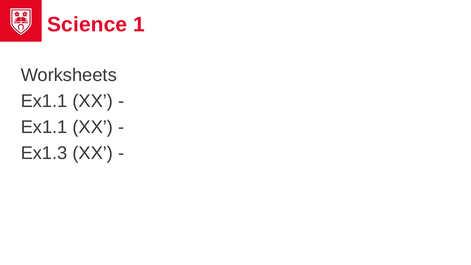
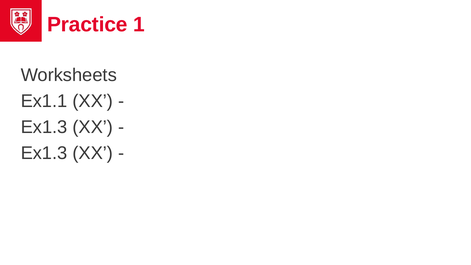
Science: Science -> Practice (87, 25)
Ex1.1: Ex1.1 -> Ex1.3 (44, 127)
